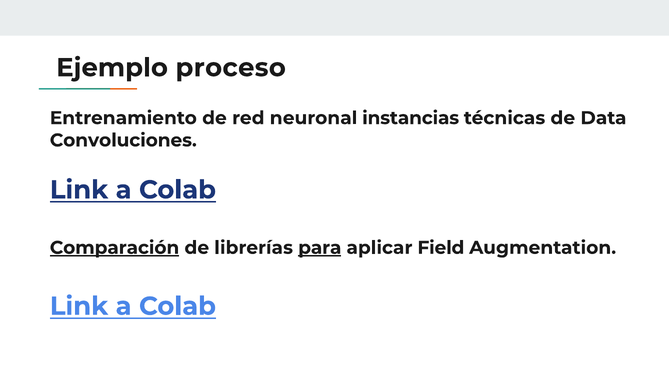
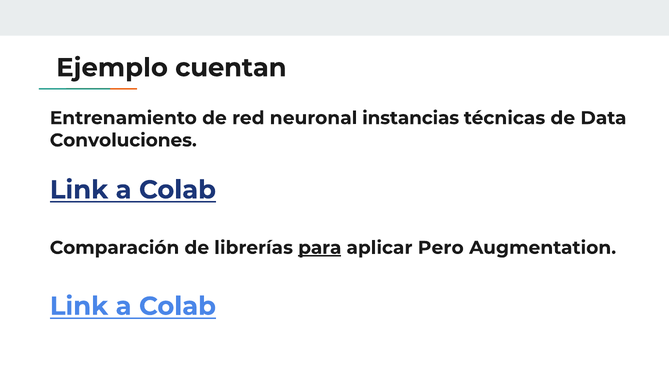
proceso: proceso -> cuentan (231, 68)
Comparación underline: present -> none (115, 248)
Field: Field -> Pero (441, 248)
